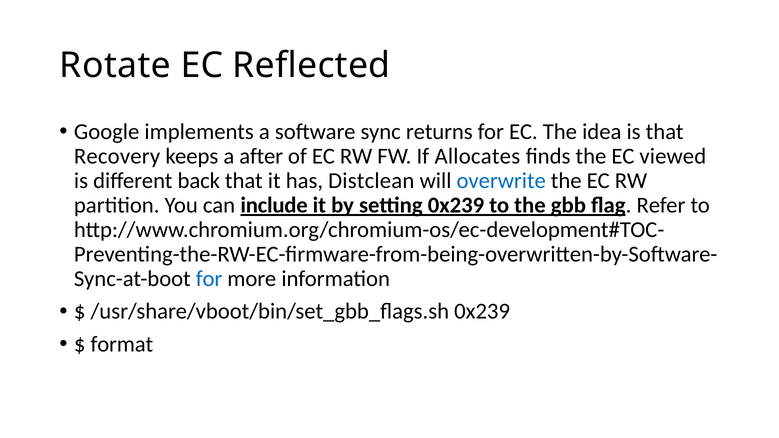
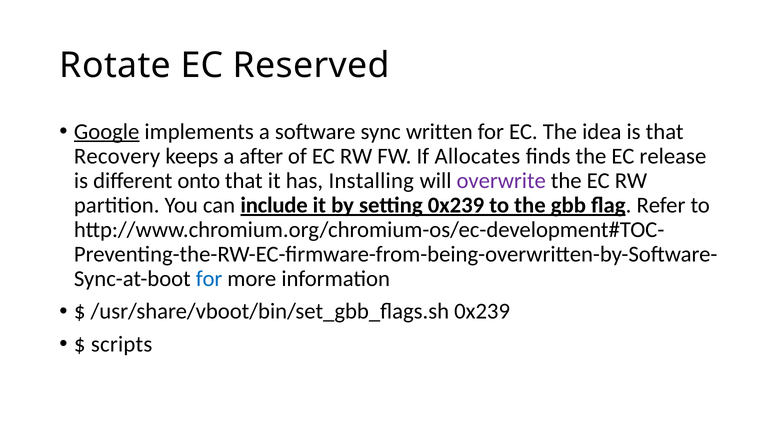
Reflected: Reflected -> Reserved (311, 65)
Google underline: none -> present (107, 132)
returns: returns -> written (439, 132)
viewed: viewed -> release (673, 156)
back: back -> onto (199, 181)
Distclean: Distclean -> Installing (371, 181)
overwrite colour: blue -> purple (501, 181)
format: format -> scripts (122, 344)
